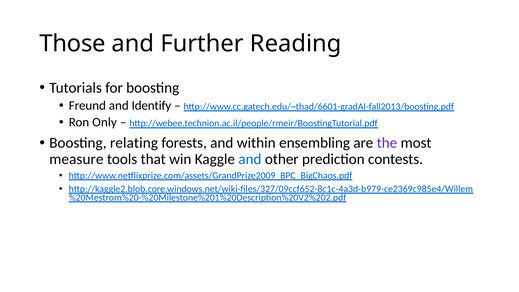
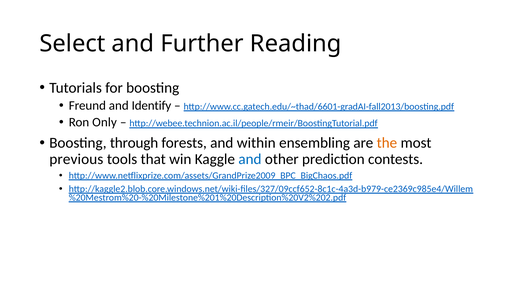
Those: Those -> Select (73, 44)
relating: relating -> through (134, 143)
the colour: purple -> orange (387, 143)
measure: measure -> previous (76, 159)
